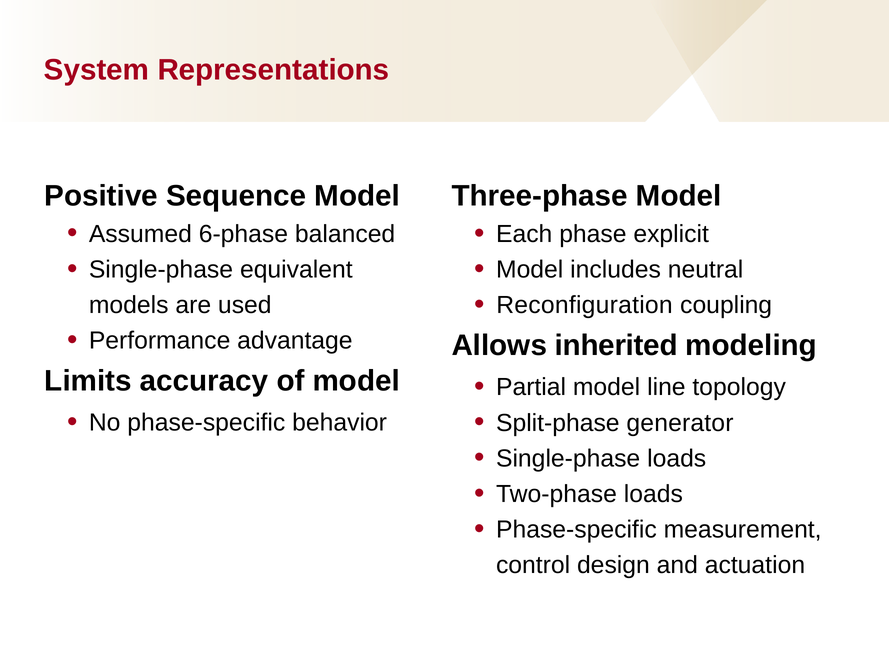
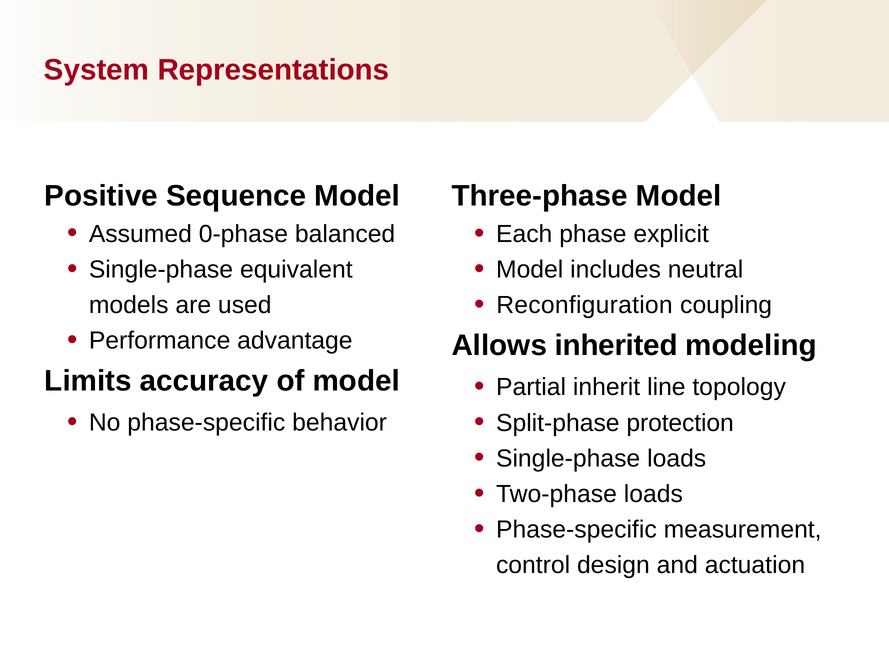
6-phase: 6-phase -> 0-phase (243, 234)
Partial model: model -> inherit (607, 387)
generator: generator -> protection (680, 423)
